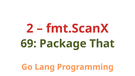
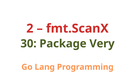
69: 69 -> 30 (29, 44)
That: That -> Very (102, 44)
